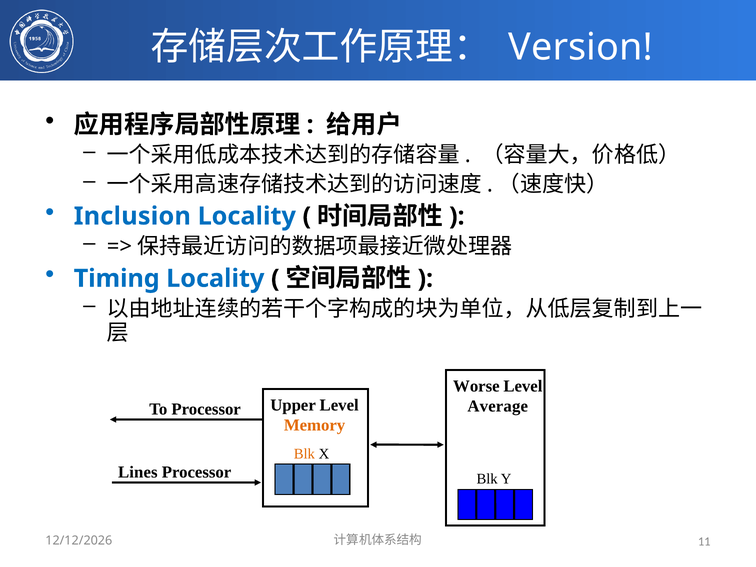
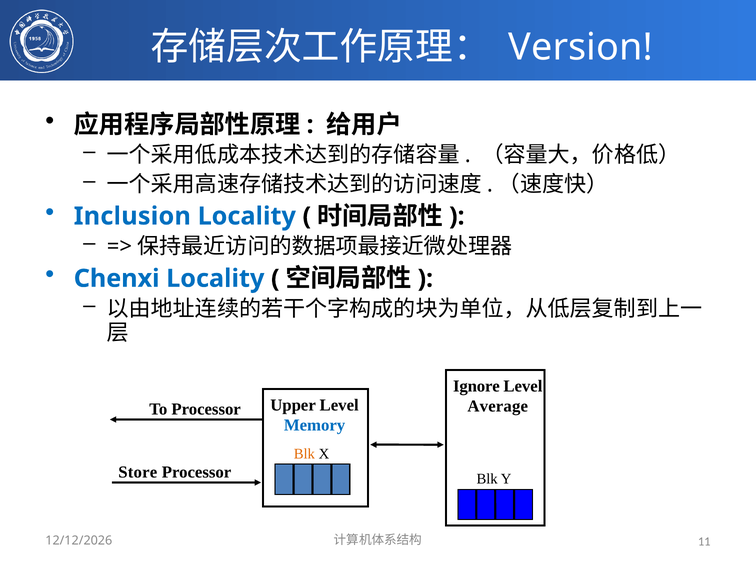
Timing: Timing -> Chenxi (117, 279)
Worse: Worse -> Ignore (476, 386)
Memory colour: orange -> blue (315, 425)
Lines: Lines -> Store (138, 472)
